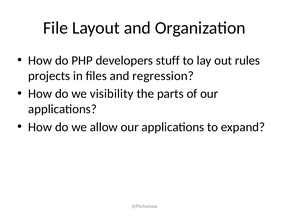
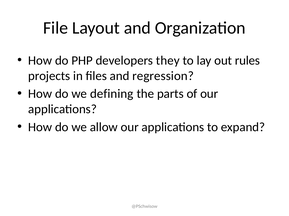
stuff: stuff -> they (168, 61)
visibility: visibility -> defining (112, 94)
